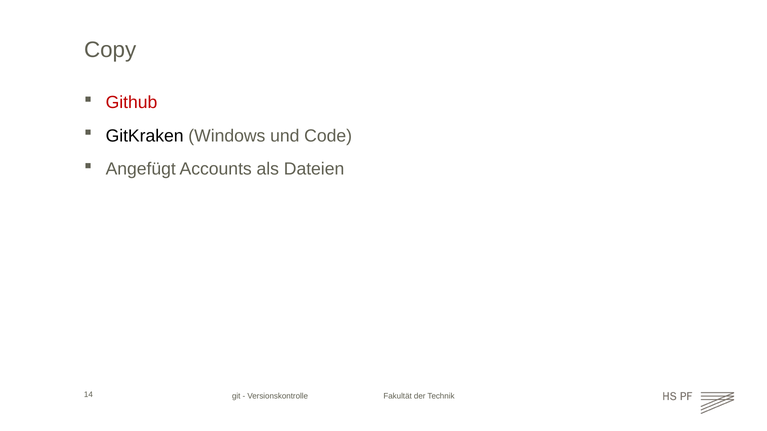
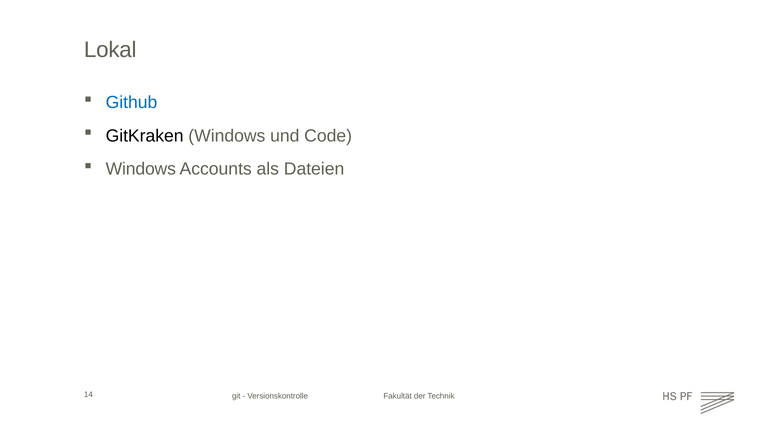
Copy: Copy -> Lokal (110, 50)
Github colour: red -> blue (131, 103)
Angefügt: Angefügt -> Windows (141, 169)
